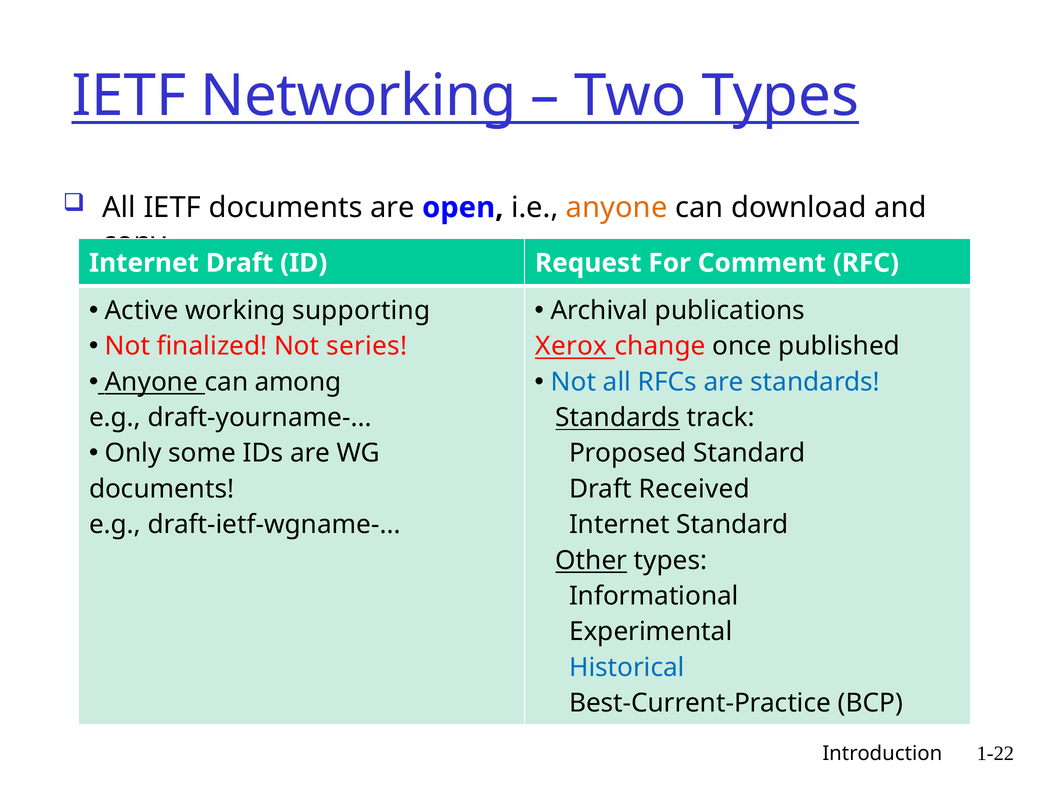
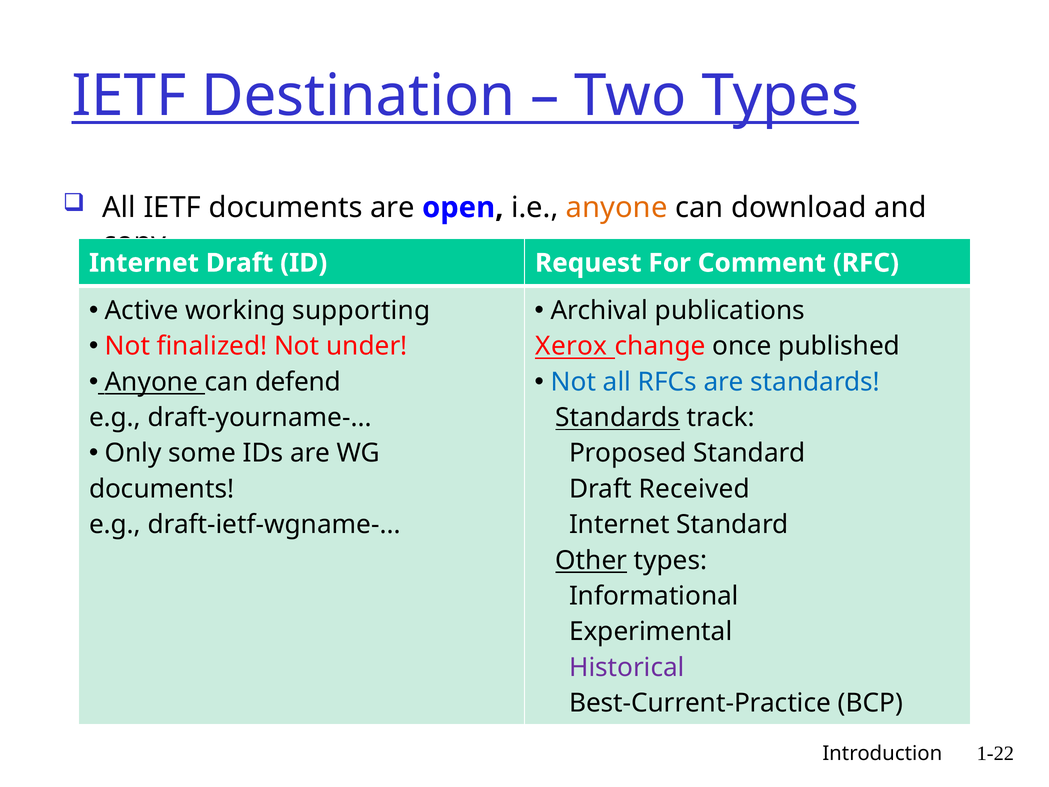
Networking: Networking -> Destination (358, 96)
series: series -> under (367, 346)
among: among -> defend (298, 382)
Historical colour: blue -> purple (627, 667)
